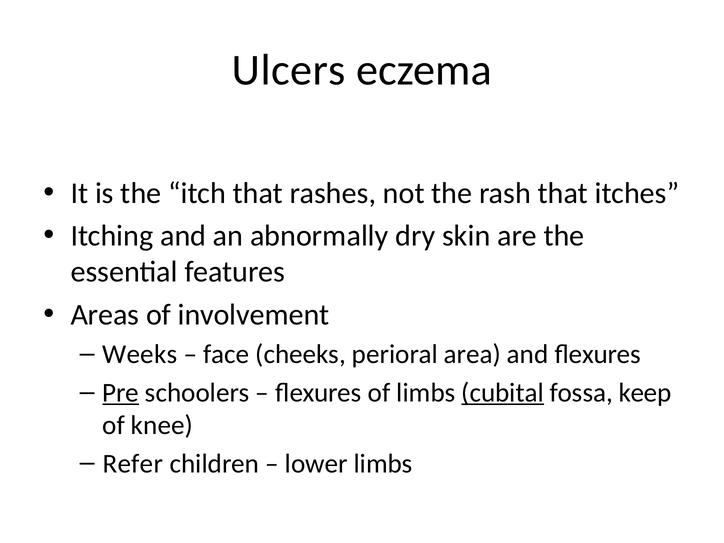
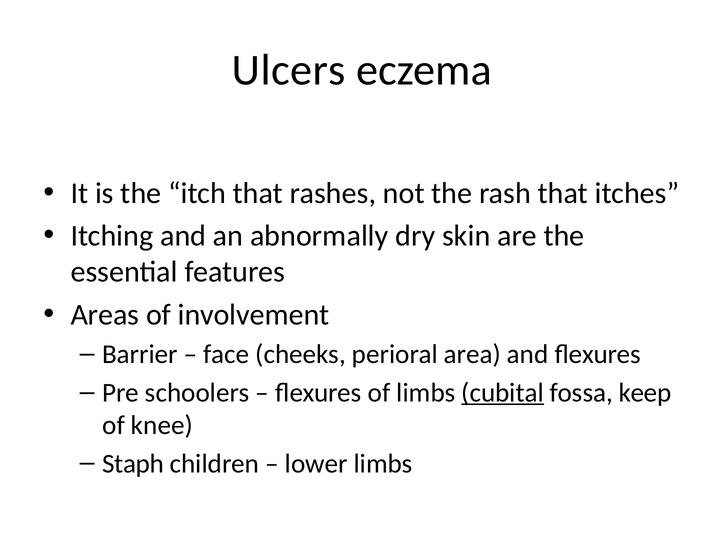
Weeks: Weeks -> Barrier (140, 354)
Pre underline: present -> none (121, 393)
Refer: Refer -> Staph (133, 464)
